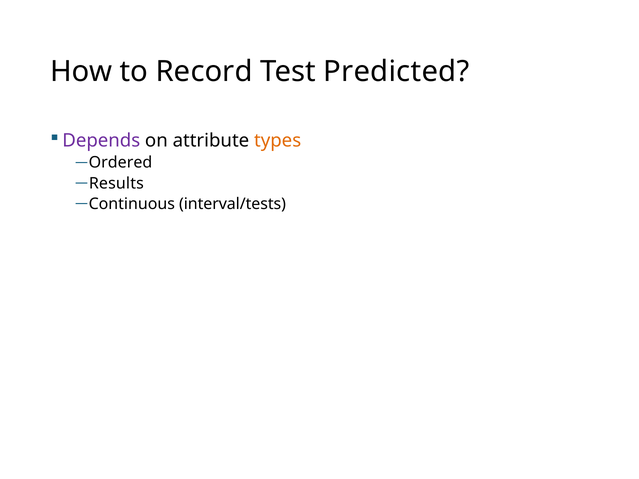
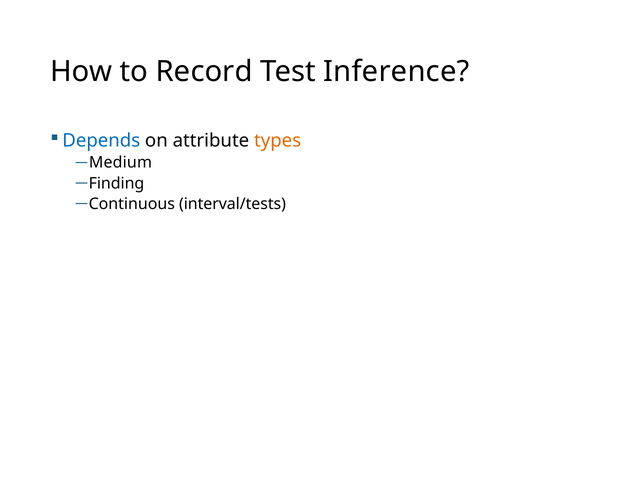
Predicted: Predicted -> Inference (396, 72)
Depends colour: purple -> blue (101, 141)
Ordered: Ordered -> Medium (120, 163)
Results: Results -> Finding (116, 183)
